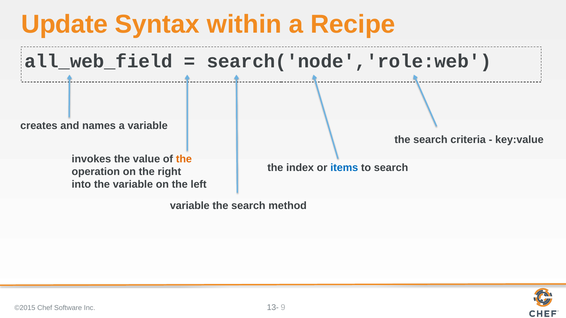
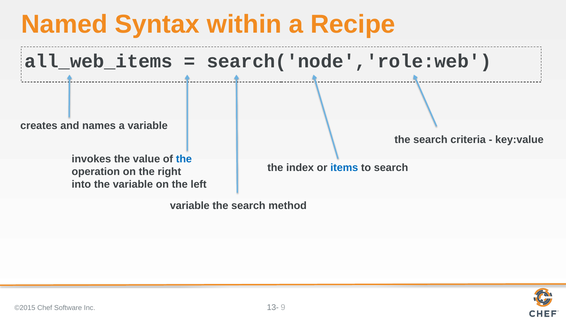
Update: Update -> Named (64, 24)
all_web_field: all_web_field -> all_web_items (99, 61)
the colour: orange -> blue (184, 159)
